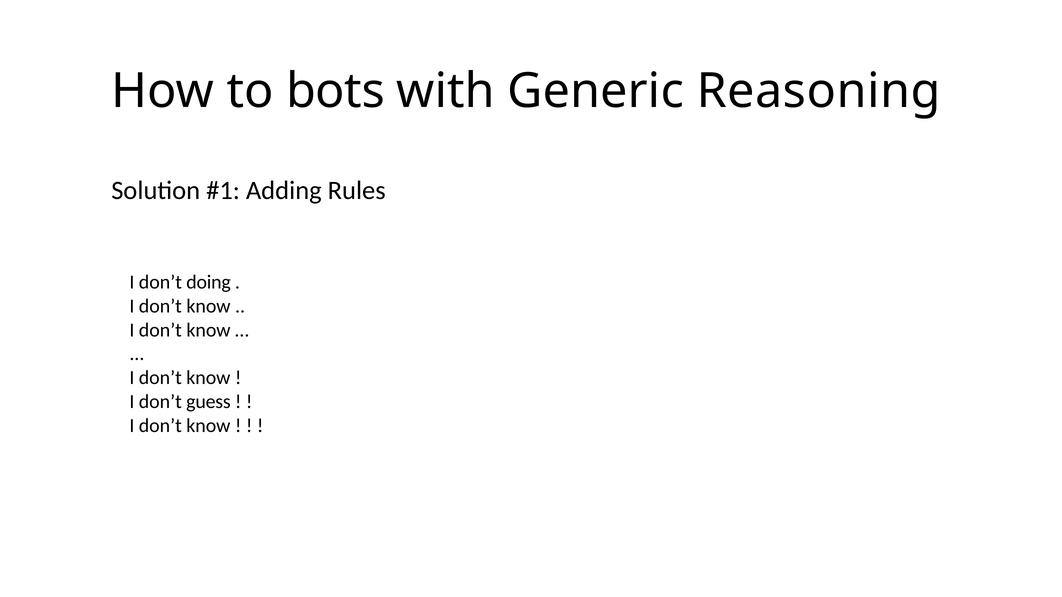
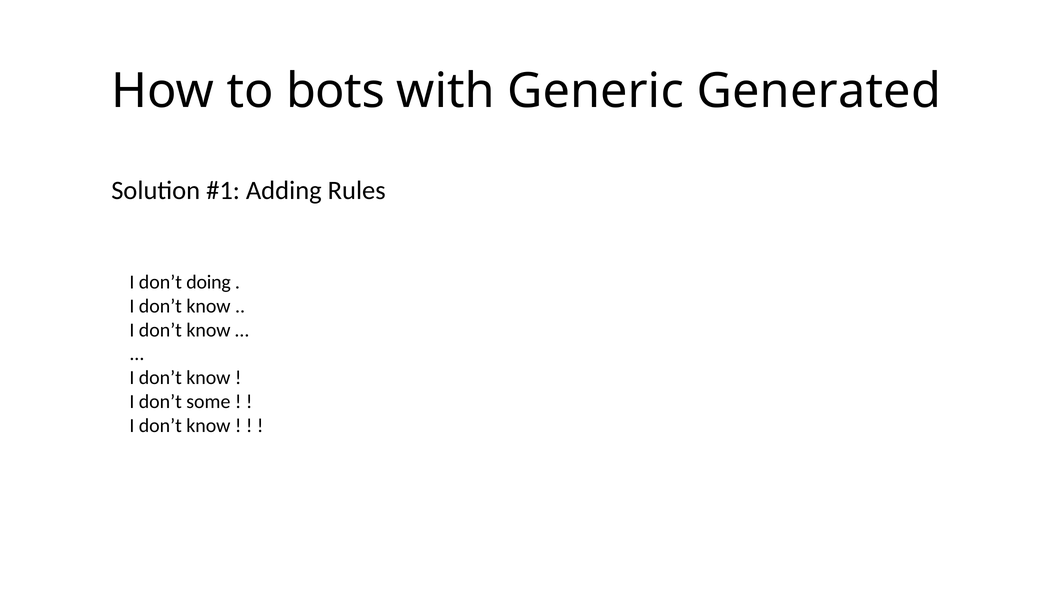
Reasoning: Reasoning -> Generated (819, 91)
guess: guess -> some (208, 402)
